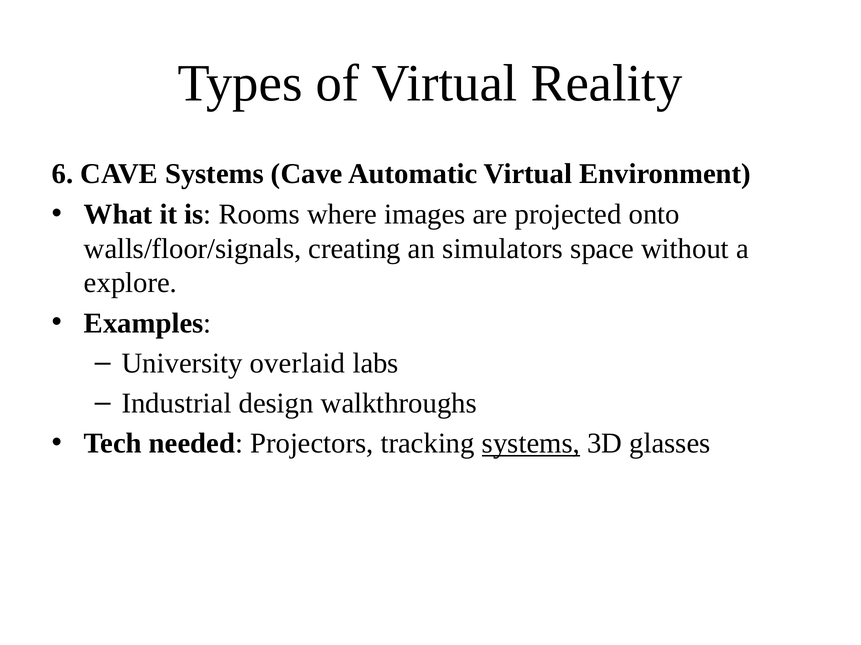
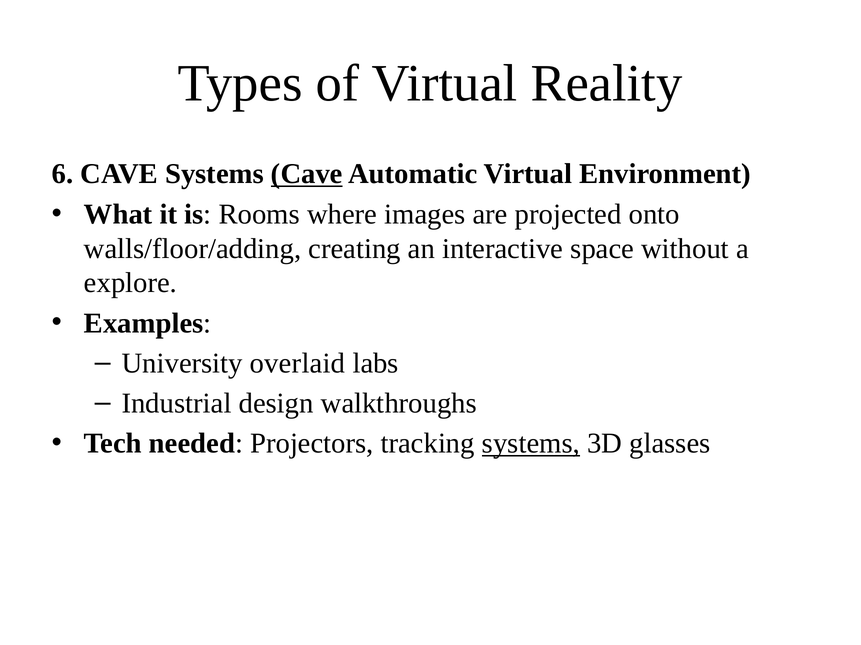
Cave underline: none -> present (307, 174)
walls/floor/signals: walls/floor/signals -> walls/floor/adding (193, 249)
simulators: simulators -> interactive (503, 249)
